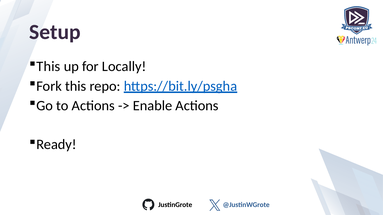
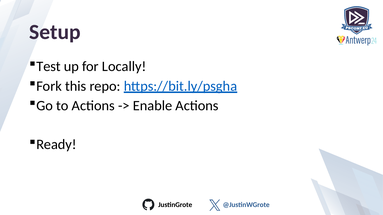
This: This -> Test (49, 66)
